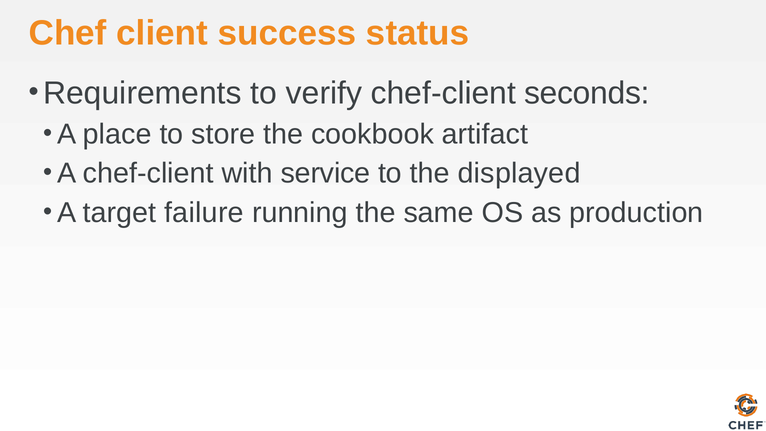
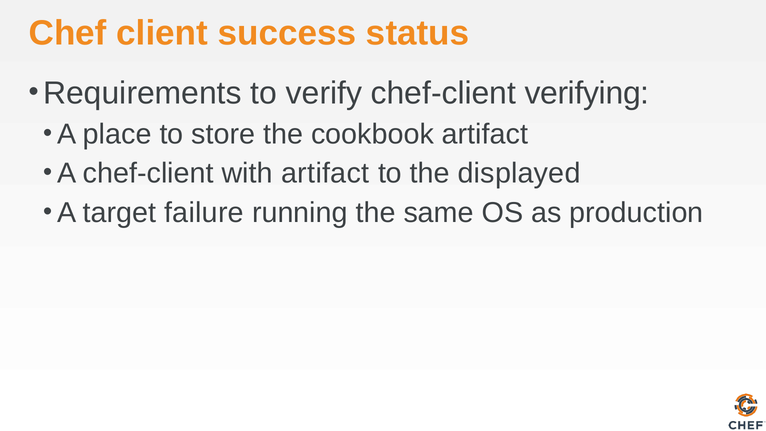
seconds: seconds -> verifying (587, 93)
with service: service -> artifact (325, 173)
